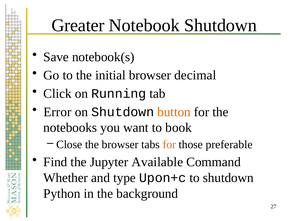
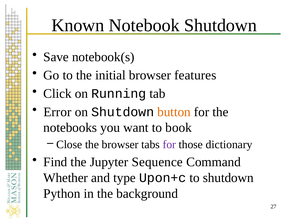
Greater: Greater -> Known (78, 25)
decimal: decimal -> features (195, 75)
for colour: orange -> purple (169, 144)
preferable: preferable -> dictionary (229, 144)
Available: Available -> Sequence (157, 162)
